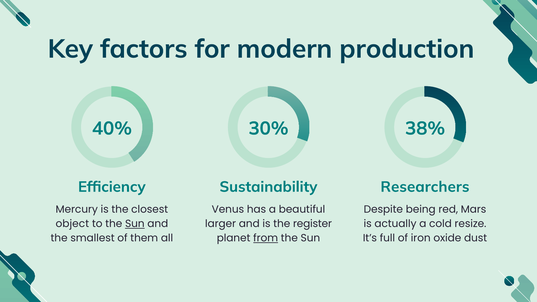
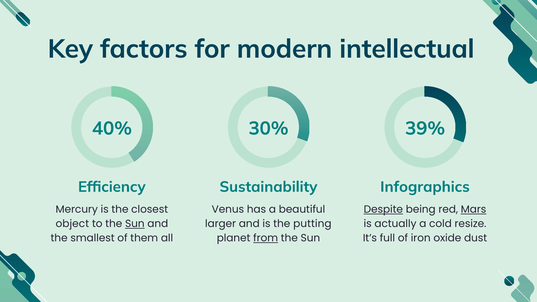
production: production -> intellectual (407, 49)
38%: 38% -> 39% (425, 128)
Researchers: Researchers -> Infographics (425, 187)
Despite underline: none -> present (383, 209)
Mars underline: none -> present (473, 209)
register: register -> putting (312, 224)
